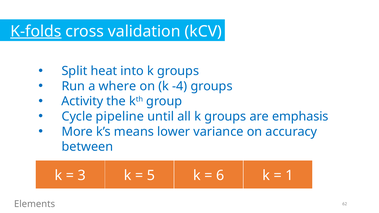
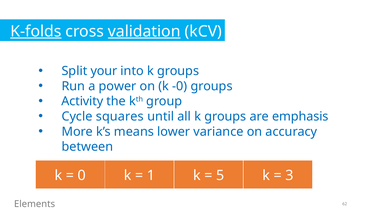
validation underline: none -> present (144, 31)
heat: heat -> your (104, 71)
where: where -> power (118, 86)
-4: -4 -> -0 (180, 86)
pipeline: pipeline -> squares (120, 117)
3: 3 -> 0 (82, 176)
5: 5 -> 1 (151, 176)
6: 6 -> 5 (220, 176)
1: 1 -> 3 (289, 176)
